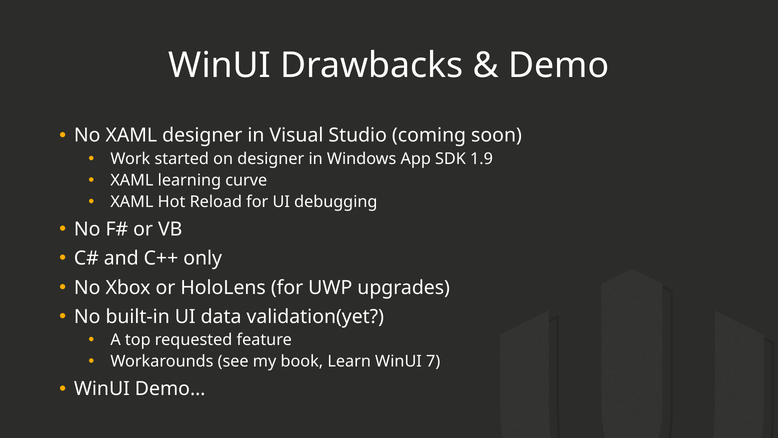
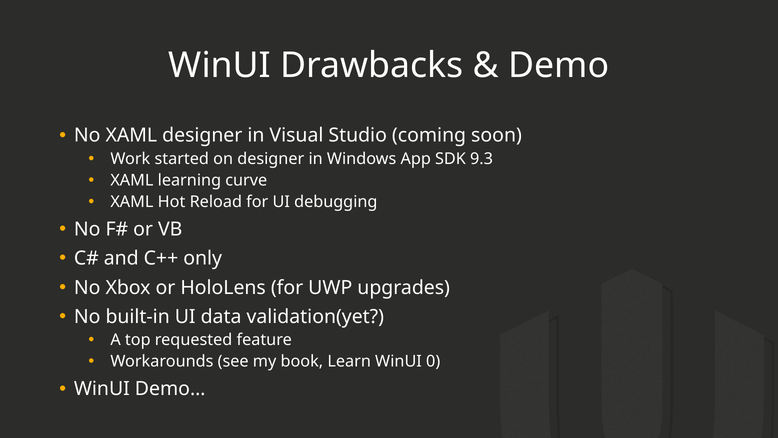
1.9: 1.9 -> 9.3 (482, 159)
7: 7 -> 0 (433, 361)
